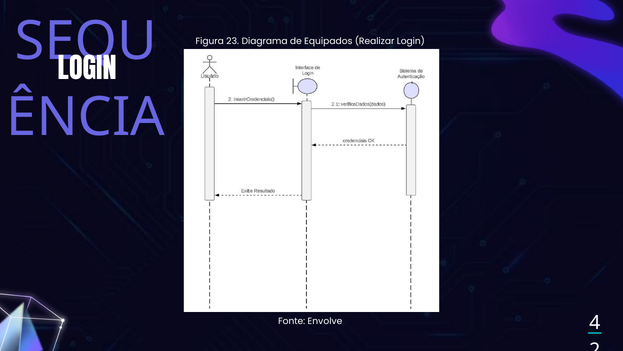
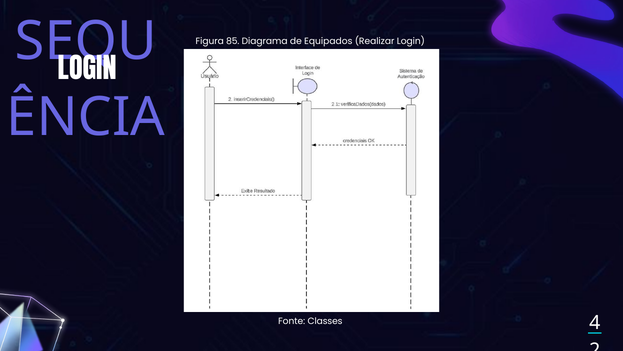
23: 23 -> 85 (233, 41)
Envolve: Envolve -> Classes (325, 321)
